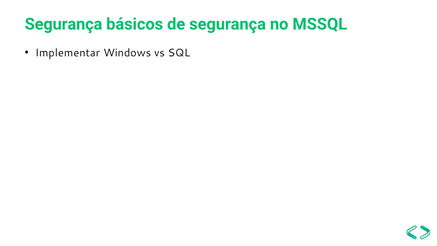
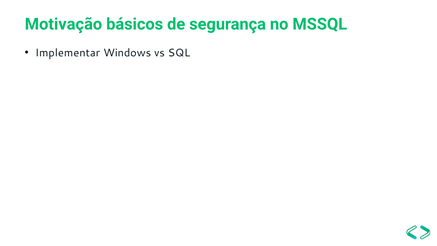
Segurança: Segurança -> Motivação (63, 24)
